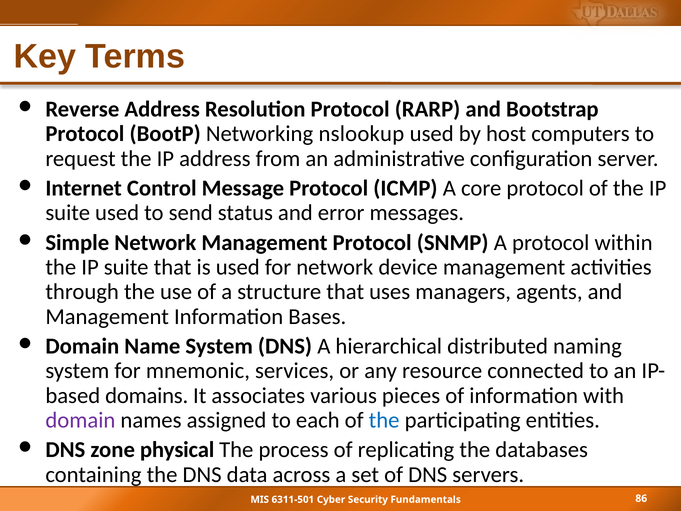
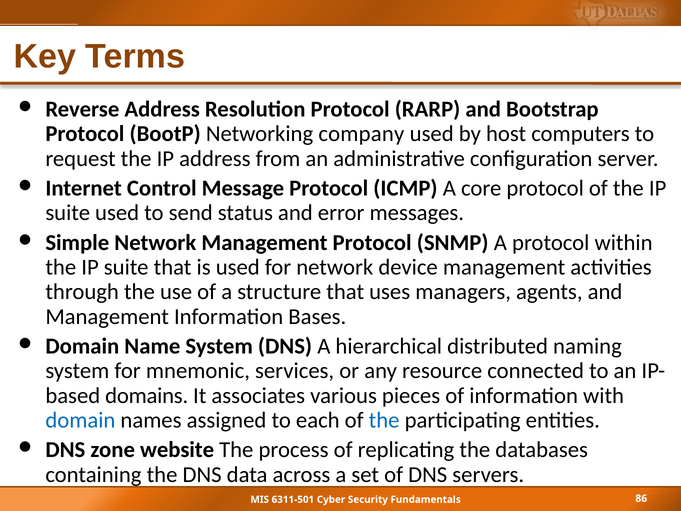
nslookup: nslookup -> company (361, 134)
domain colour: purple -> blue (80, 420)
physical: physical -> website (177, 450)
